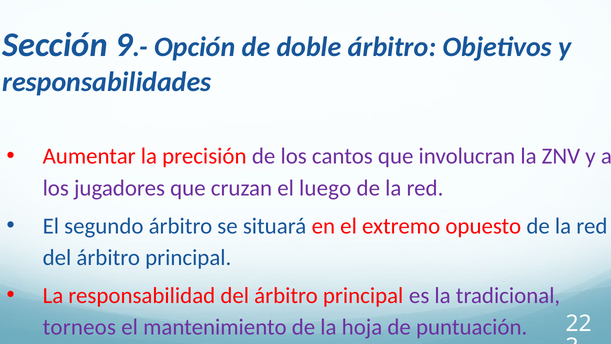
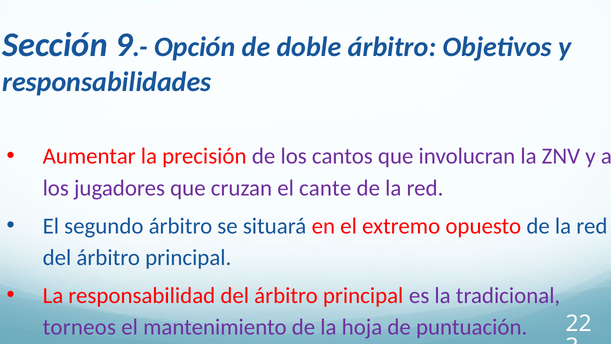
luego: luego -> cante (325, 188)
